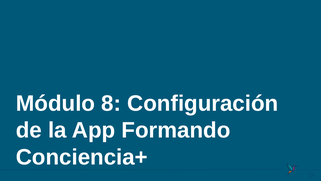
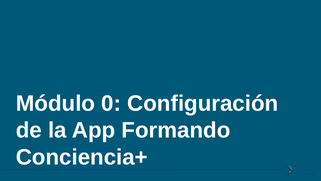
8: 8 -> 0 (111, 103)
